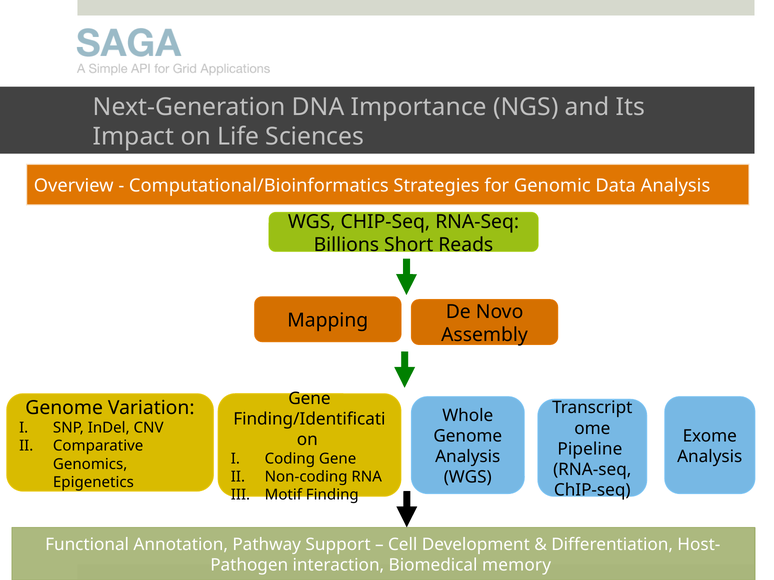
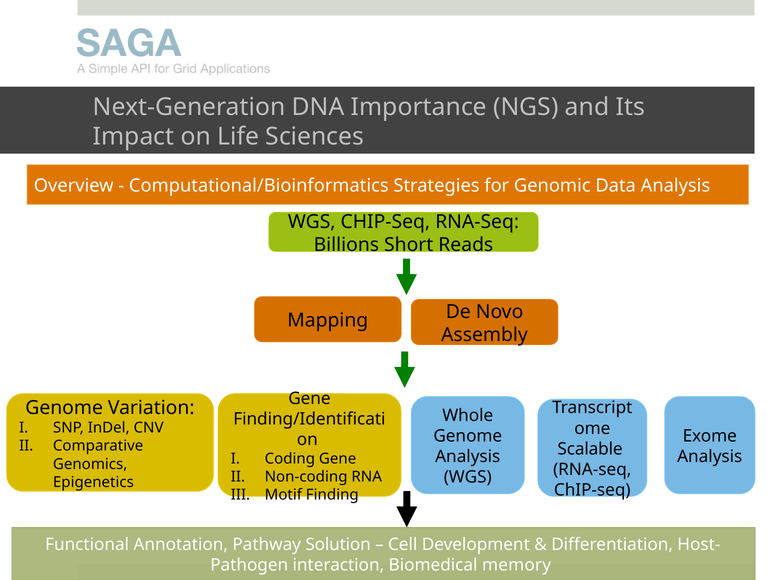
Pipeline: Pipeline -> Scalable (590, 449)
Support: Support -> Solution (338, 545)
